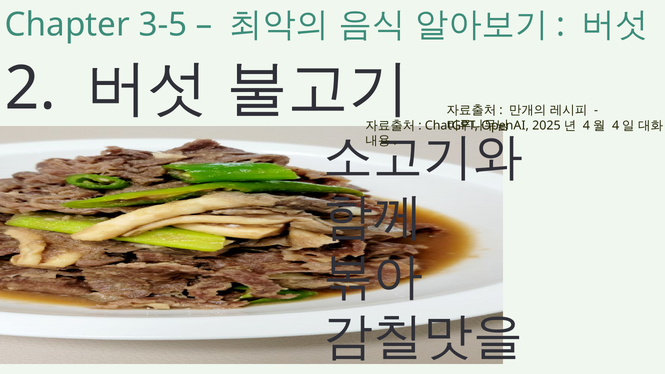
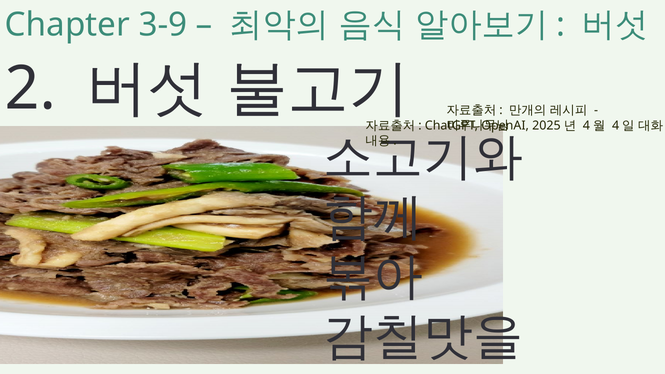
3-5: 3-5 -> 3-9 (163, 25)
